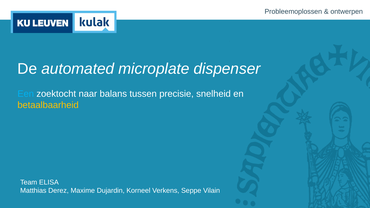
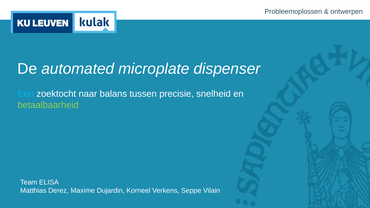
betaalbaarheid colour: yellow -> light green (48, 105)
